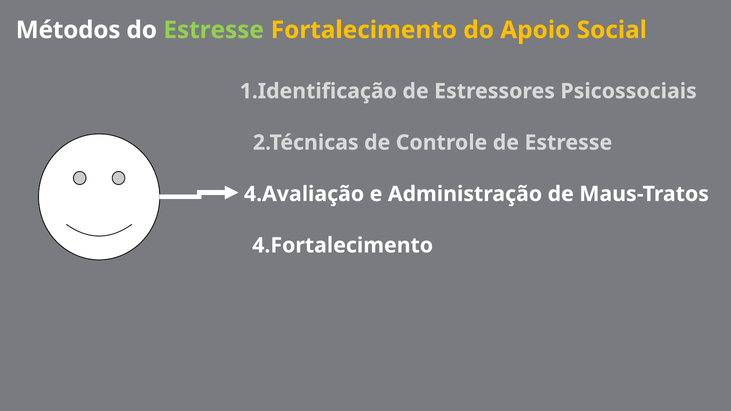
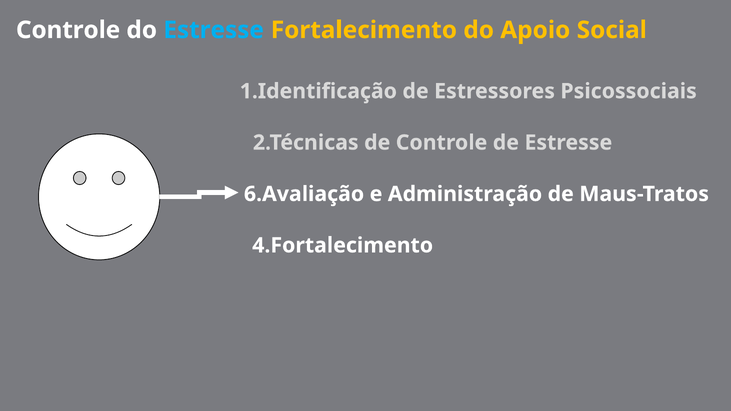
Métodos: Métodos -> Controle (68, 30)
Estresse colour: light green -> light blue (214, 30)
4.Avaliação: 4.Avaliação -> 6.Avaliação (304, 194)
